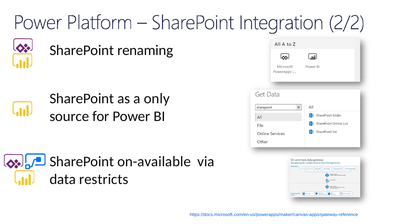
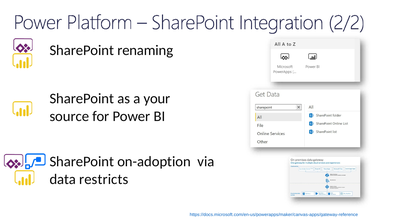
only: only -> your (157, 99)
on-available: on-available -> on-adoption (154, 162)
